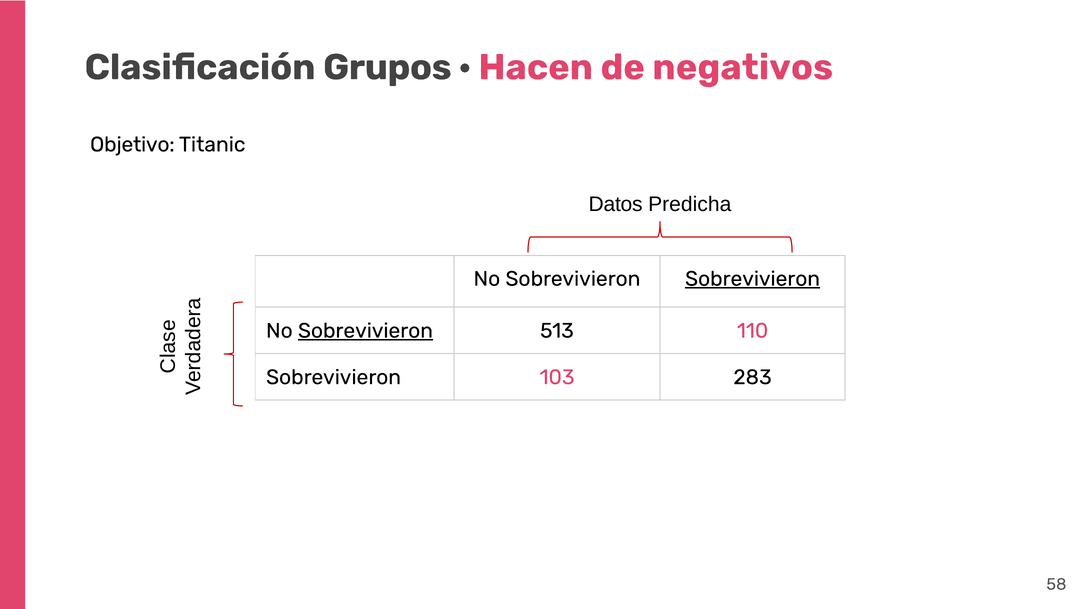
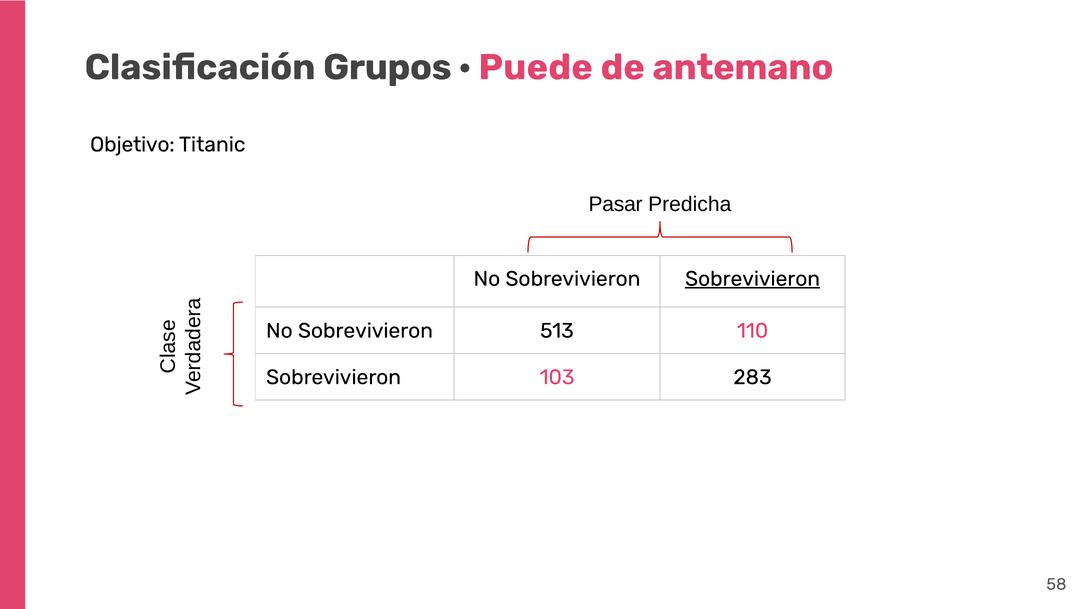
Hacen: Hacen -> Puede (536, 67)
negativos: negativos -> antemano (743, 67)
Datos: Datos -> Pasar (616, 204)
Sobrevivieron underline: present -> none (365, 331)
